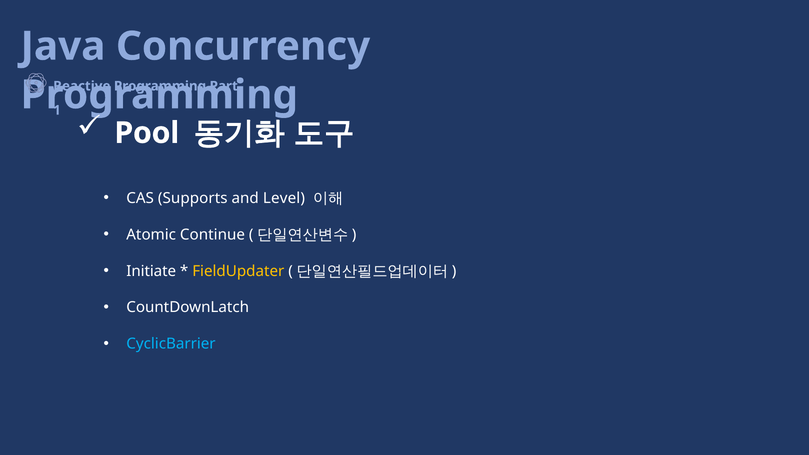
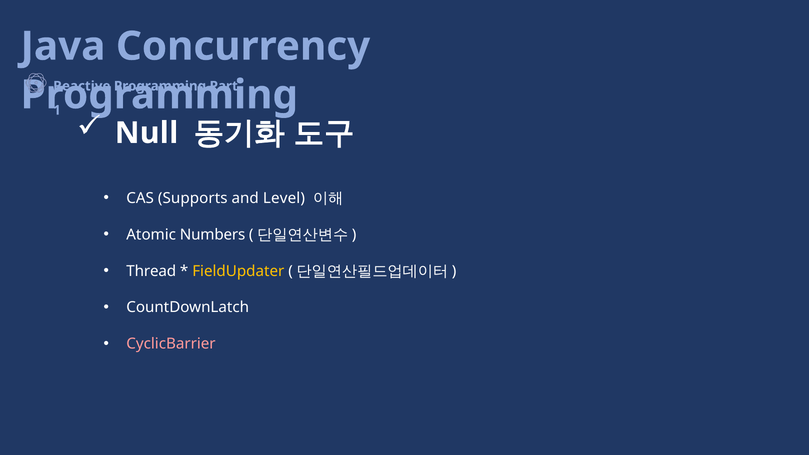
Pool: Pool -> Null (147, 133)
Continue: Continue -> Numbers (213, 235)
Initiate: Initiate -> Thread (151, 271)
CyclicBarrier colour: light blue -> pink (171, 344)
